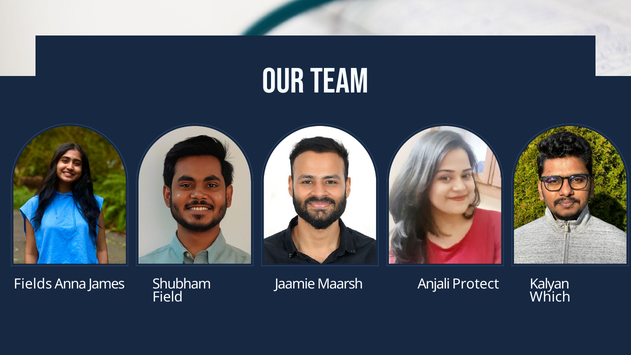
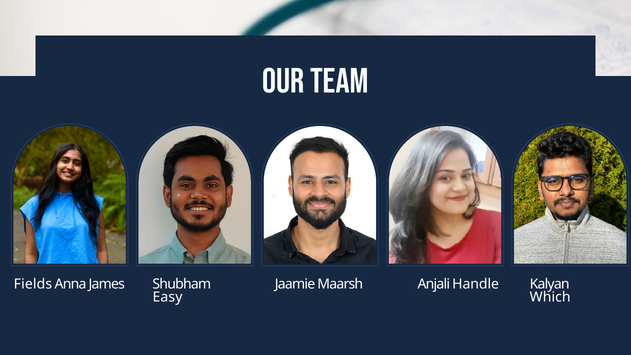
Protect: Protect -> Handle (476, 284)
Field: Field -> Easy (167, 297)
